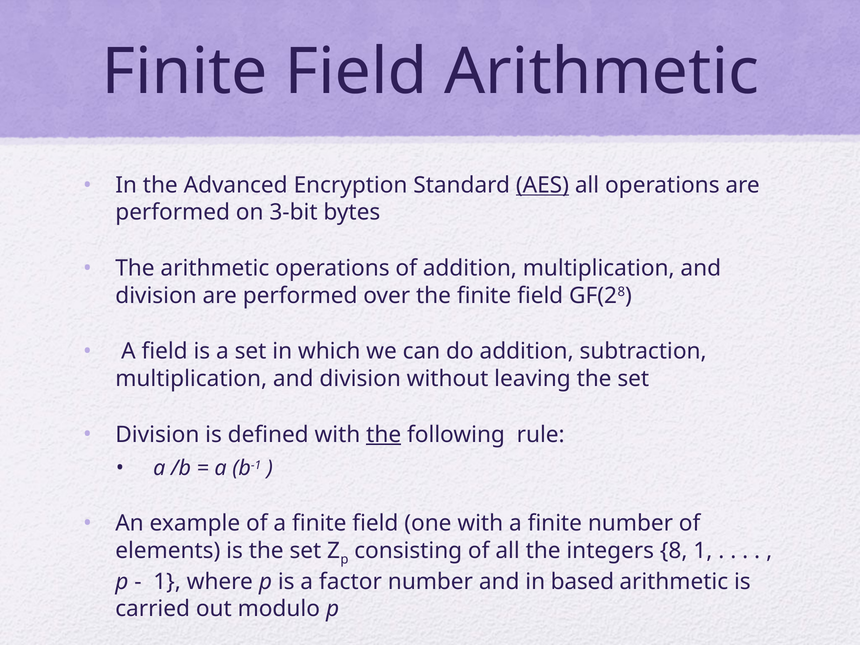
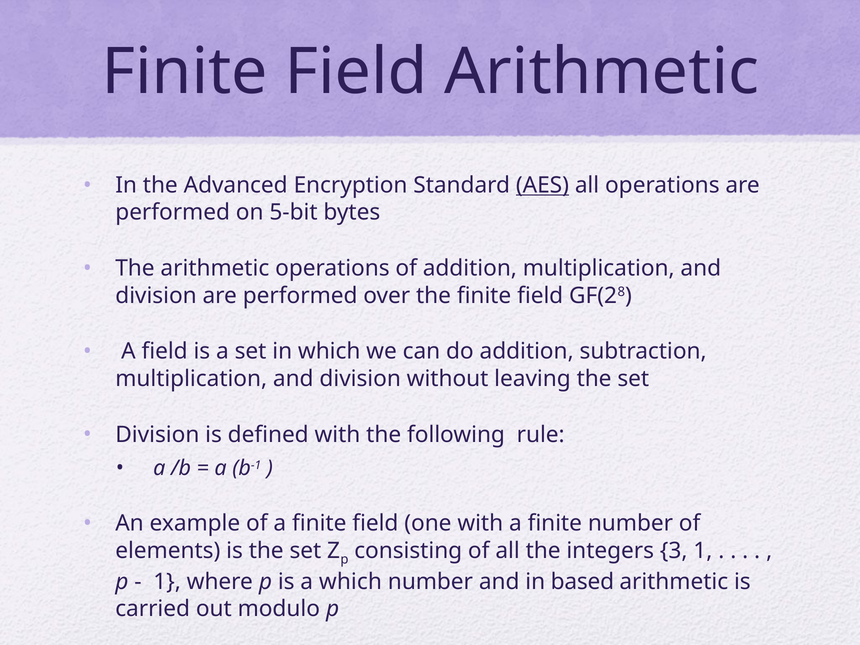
3-bit: 3-bit -> 5-bit (293, 212)
the underline: present -> none (384, 435)
8: 8 -> 3 (674, 551)
a factor: factor -> which (350, 582)
